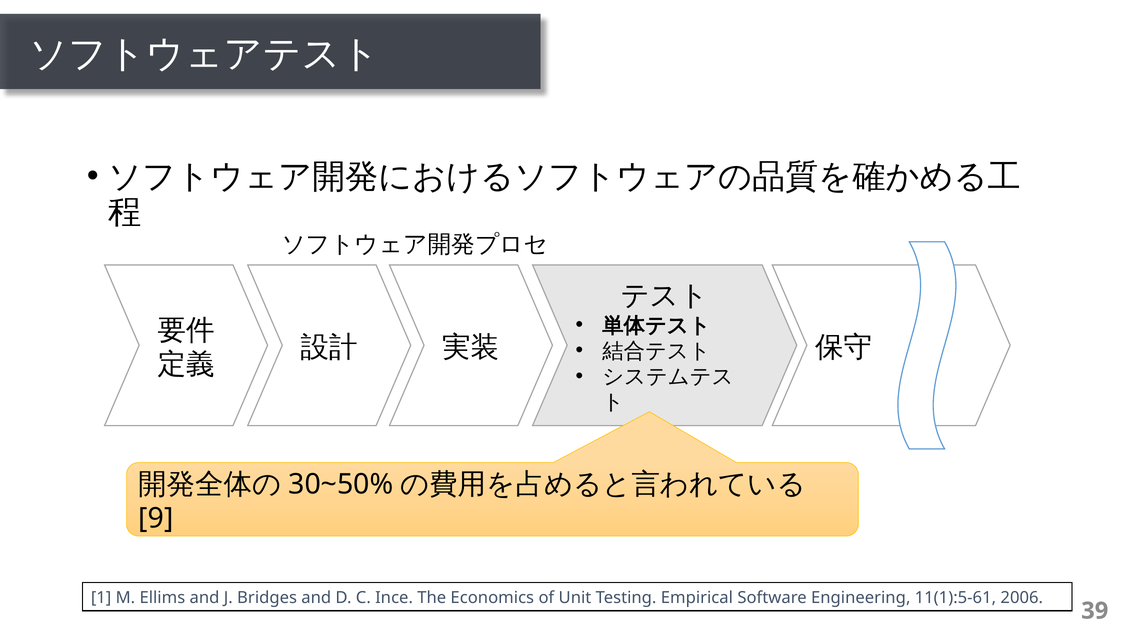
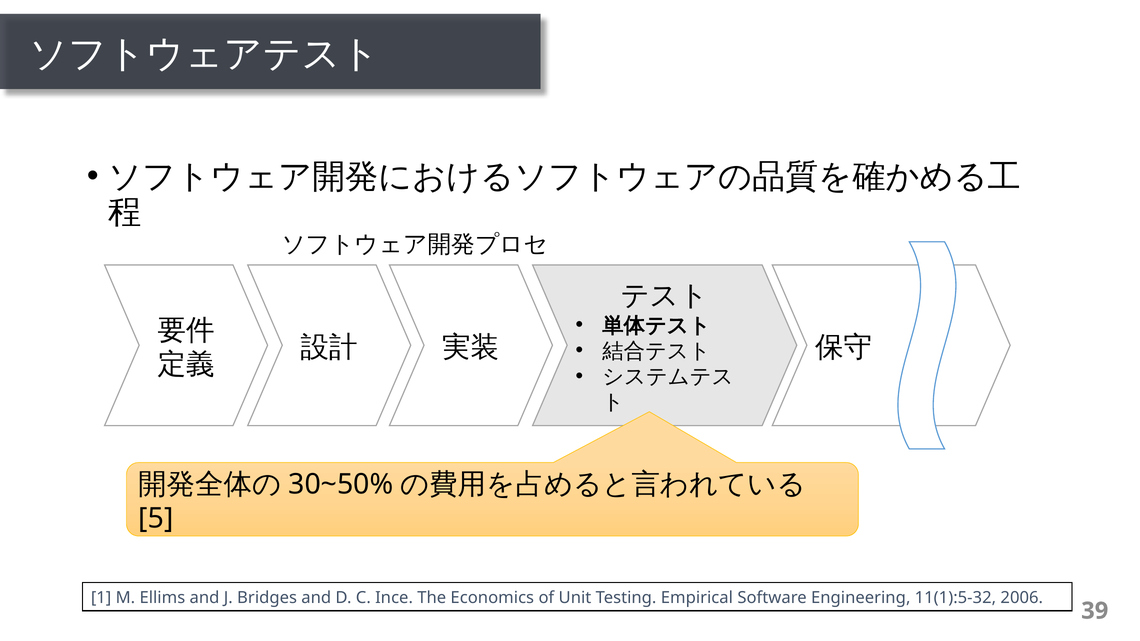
9: 9 -> 5 (156, 519)
11(1):5-61: 11(1):5-61 -> 11(1):5-32 (955, 598)
